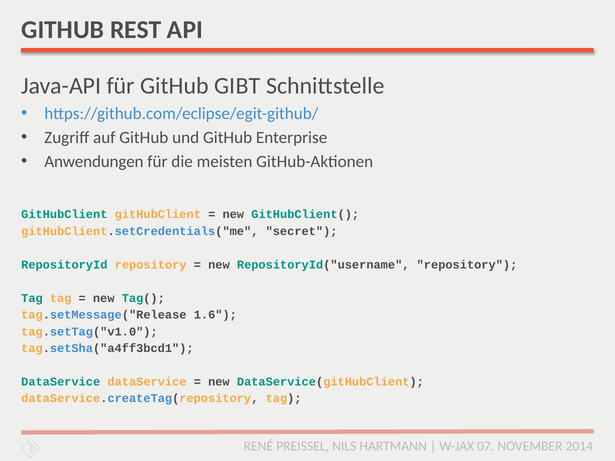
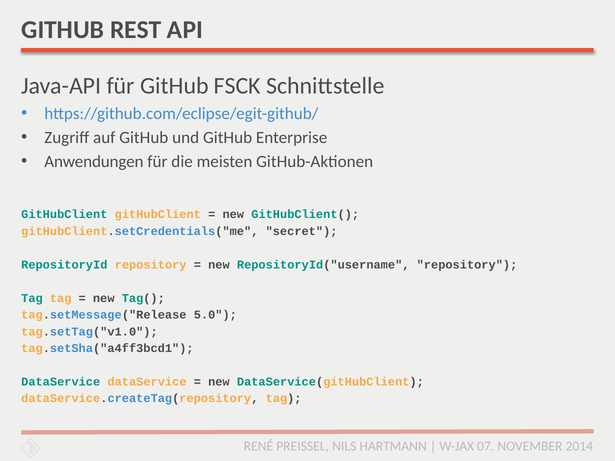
GIBT: GIBT -> FSCK (237, 86)
1.6: 1.6 -> 5.0 (215, 315)
